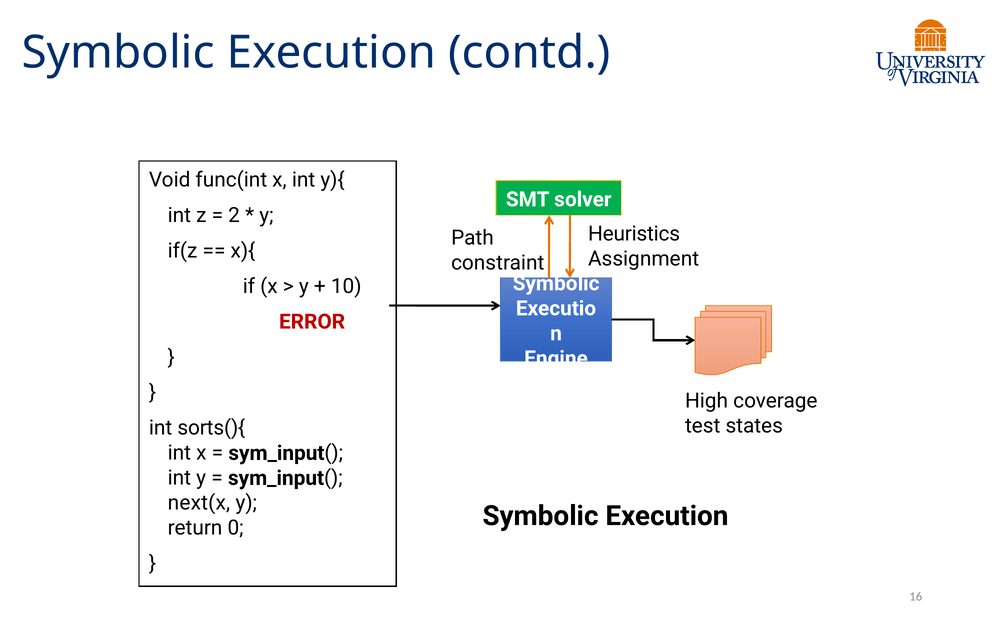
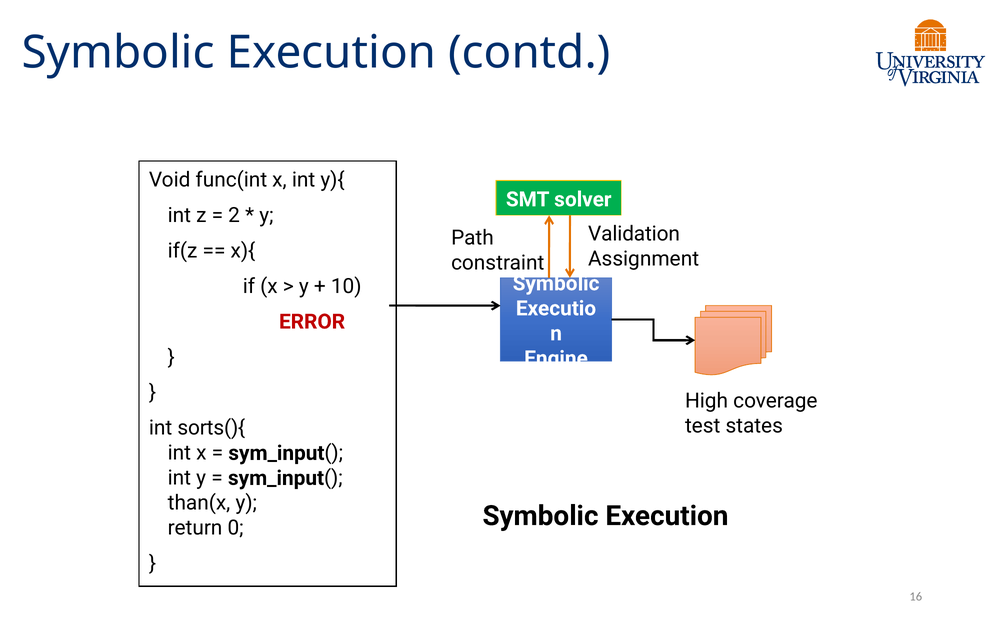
Heuristics: Heuristics -> Validation (634, 234)
next(x: next(x -> than(x (199, 504)
